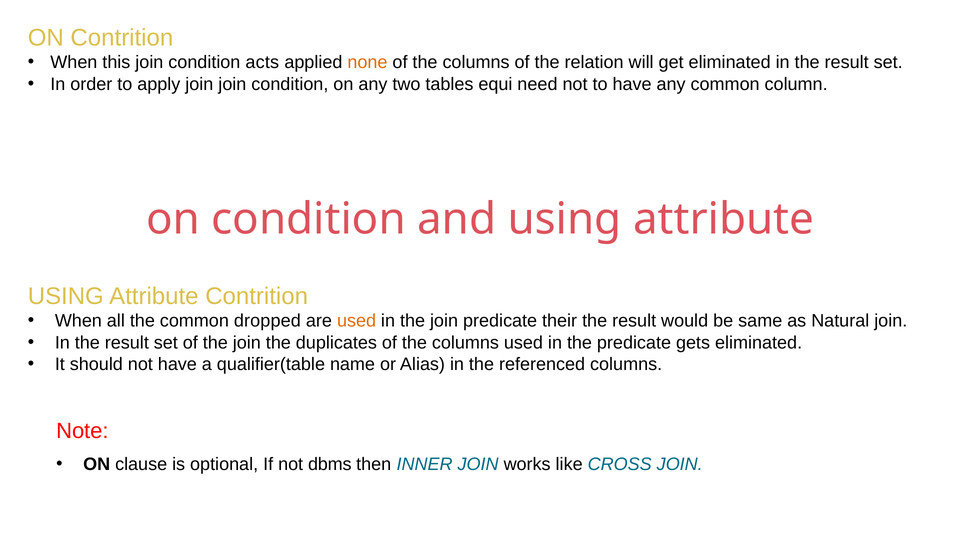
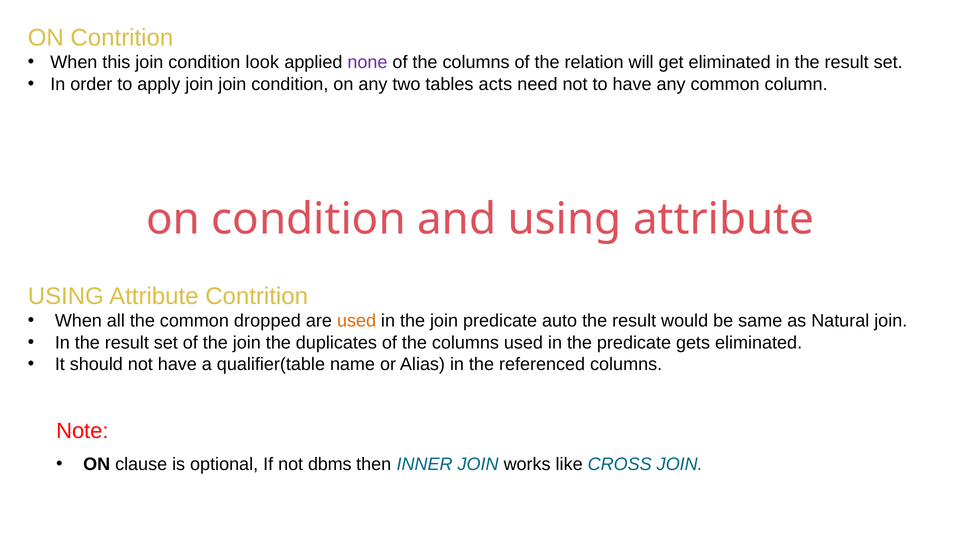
acts: acts -> look (262, 62)
none colour: orange -> purple (367, 62)
equi: equi -> acts (495, 84)
their: their -> auto (560, 321)
